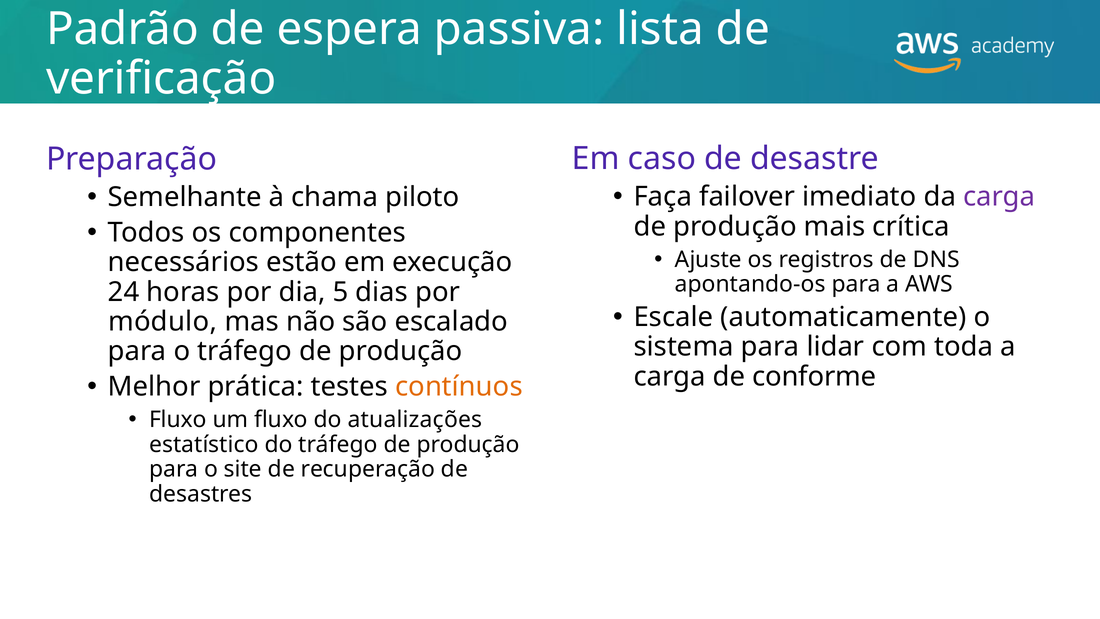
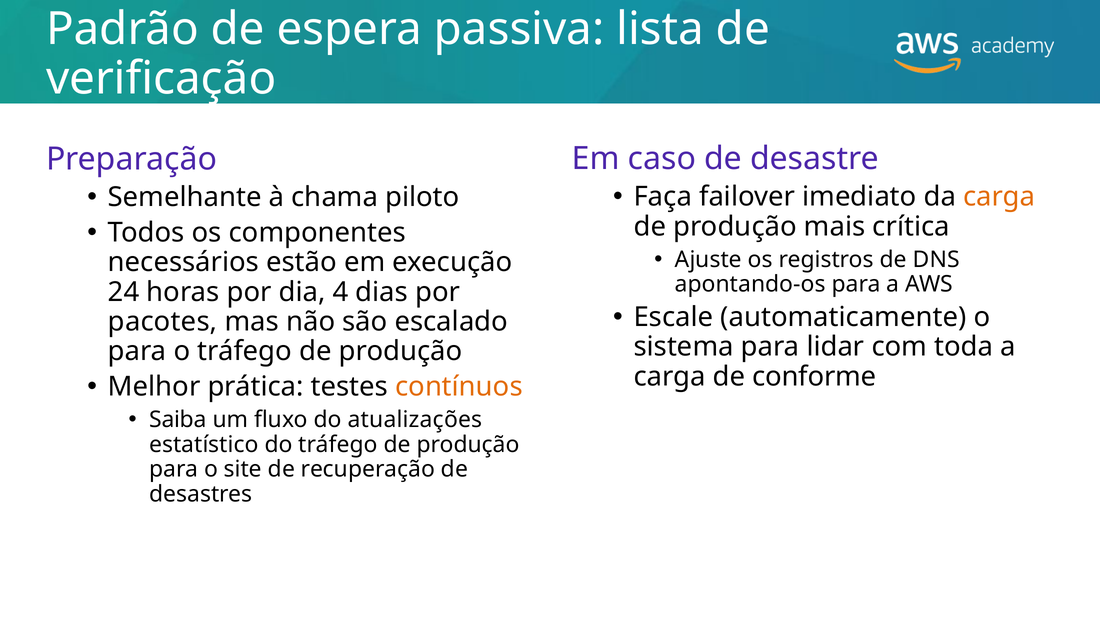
carga colour: purple -> orange (999, 197)
5: 5 -> 4 (340, 292)
módulo: módulo -> pacotes (163, 322)
Fluxo: Fluxo -> Saiba (178, 420)
